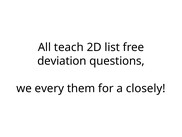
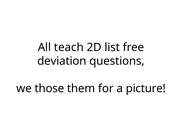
every: every -> those (49, 88)
closely: closely -> picture (146, 88)
